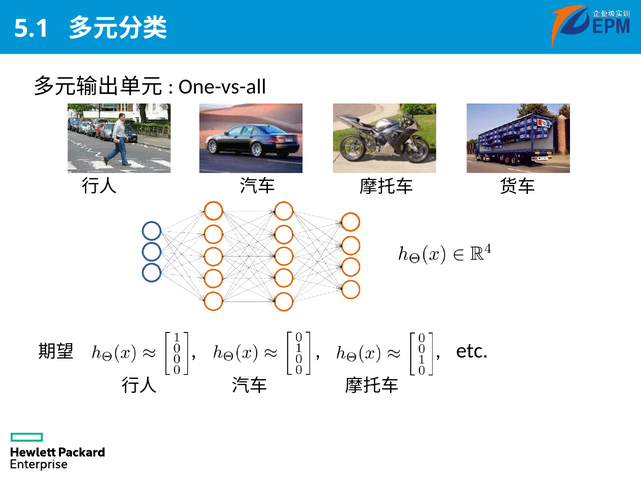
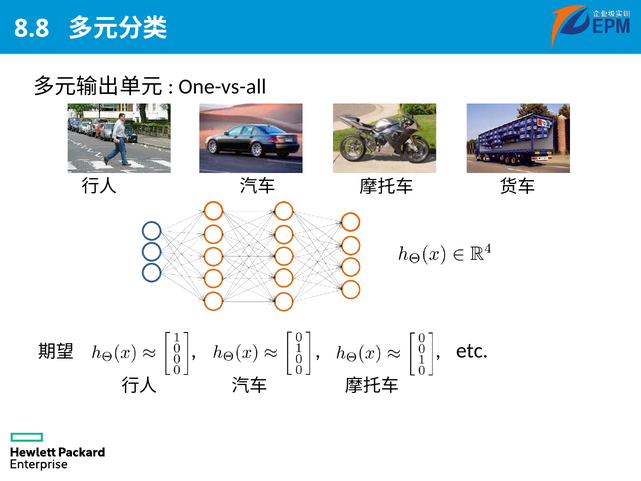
5.1: 5.1 -> 8.8 (32, 28)
